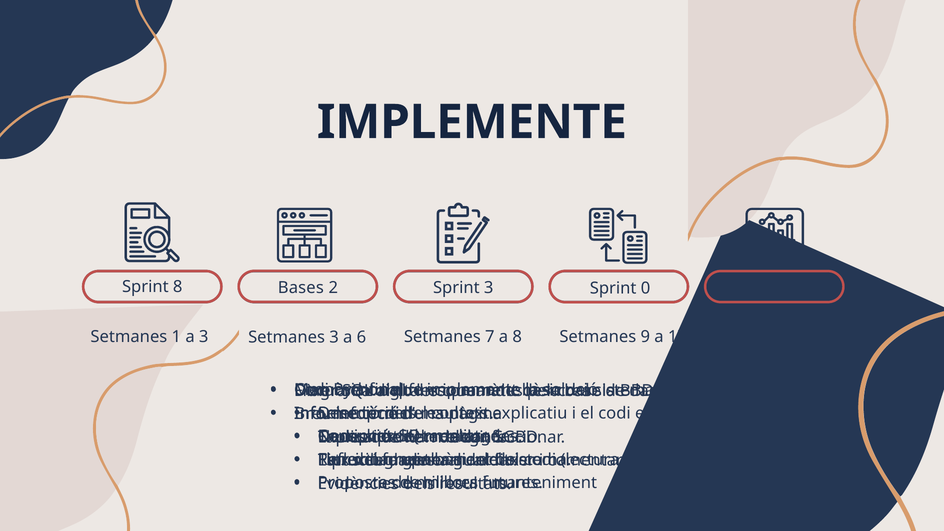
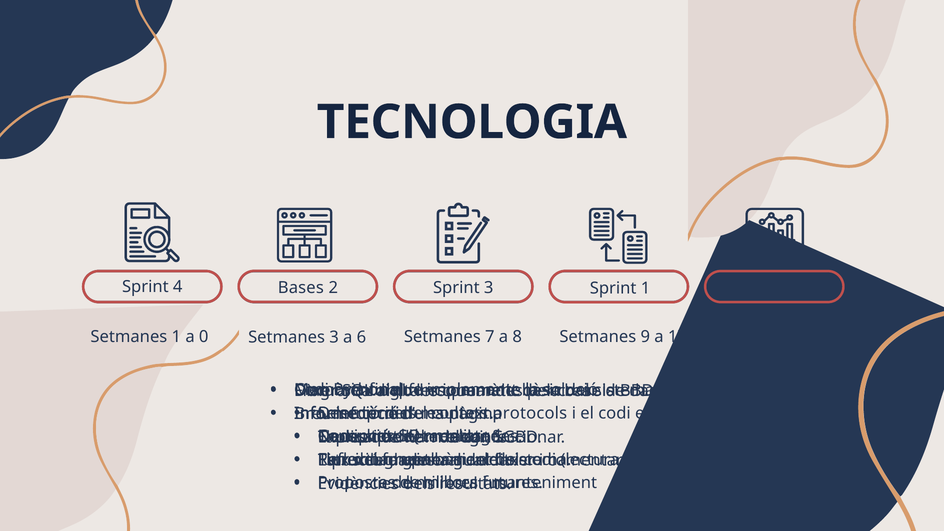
IMPLEMENTE: IMPLEMENTE -> TECNOLOGIA (472, 122)
Sprint 8: 8 -> 4 (178, 287)
Sprint 0: 0 -> 1 (646, 288)
a 3: 3 -> 0 (204, 337)
explicatiu: explicatiu -> protocols (530, 413)
